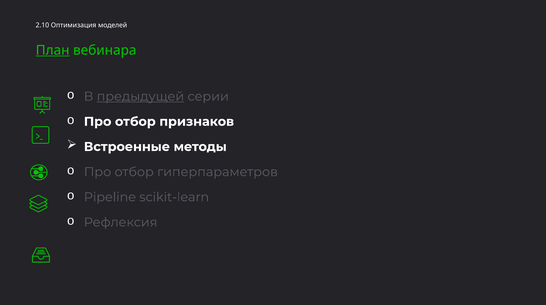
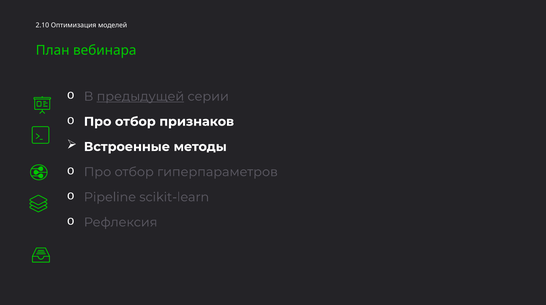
План underline: present -> none (53, 50)
